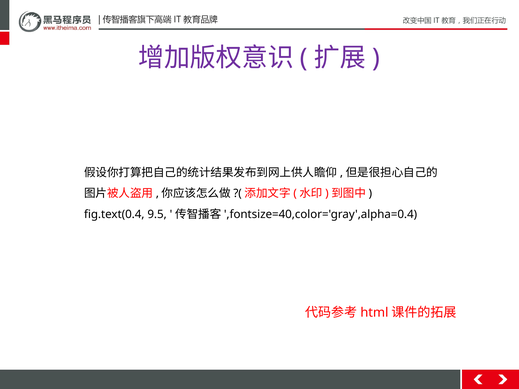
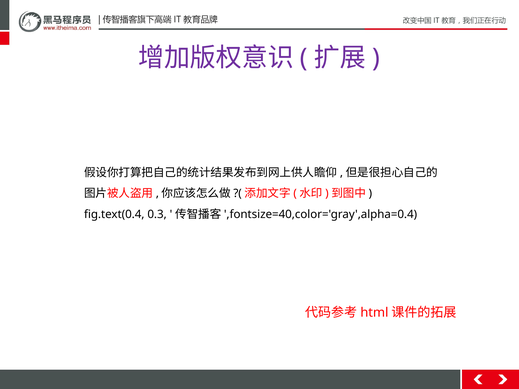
9.5: 9.5 -> 0.3 (157, 214)
